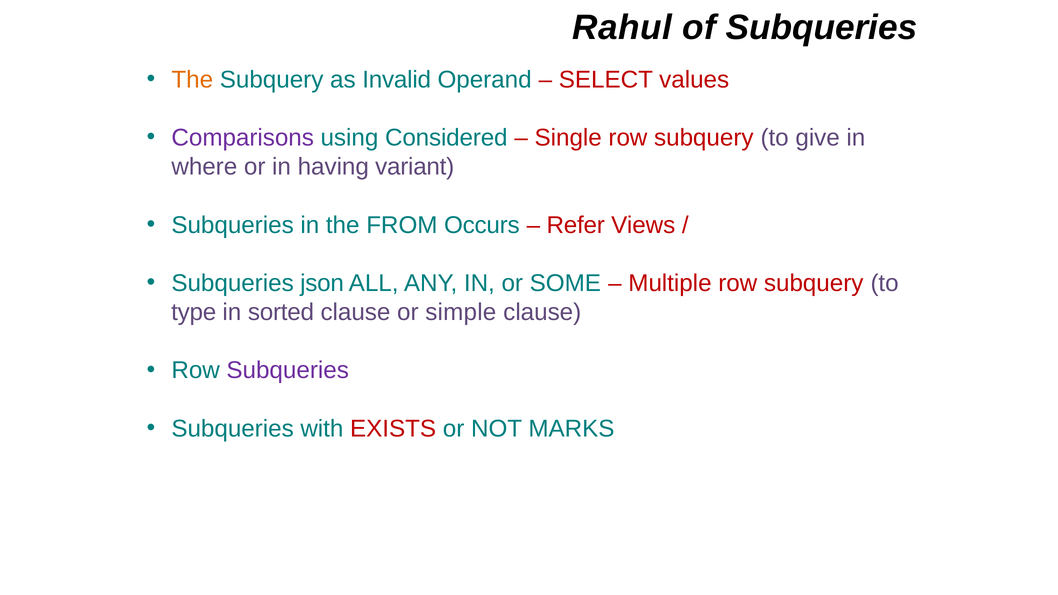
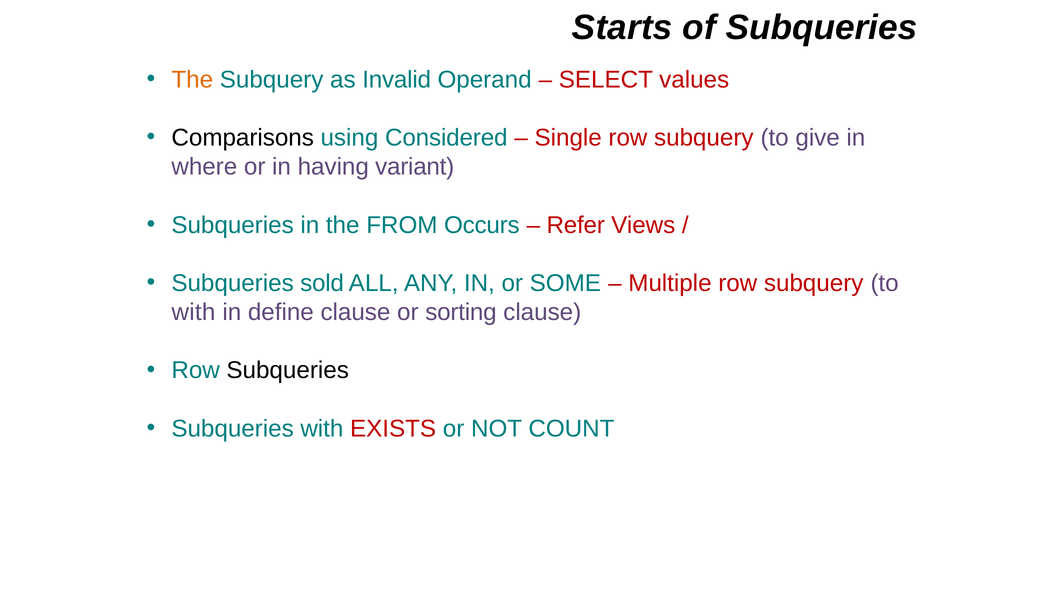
Rahul: Rahul -> Starts (622, 28)
Comparisons colour: purple -> black (243, 138)
json: json -> sold (322, 283)
type: type -> with (193, 312)
sorted: sorted -> define (281, 312)
simple: simple -> sorting (461, 312)
Subqueries colour: purple -> black (288, 371)
MARKS: MARKS -> COUNT (571, 429)
